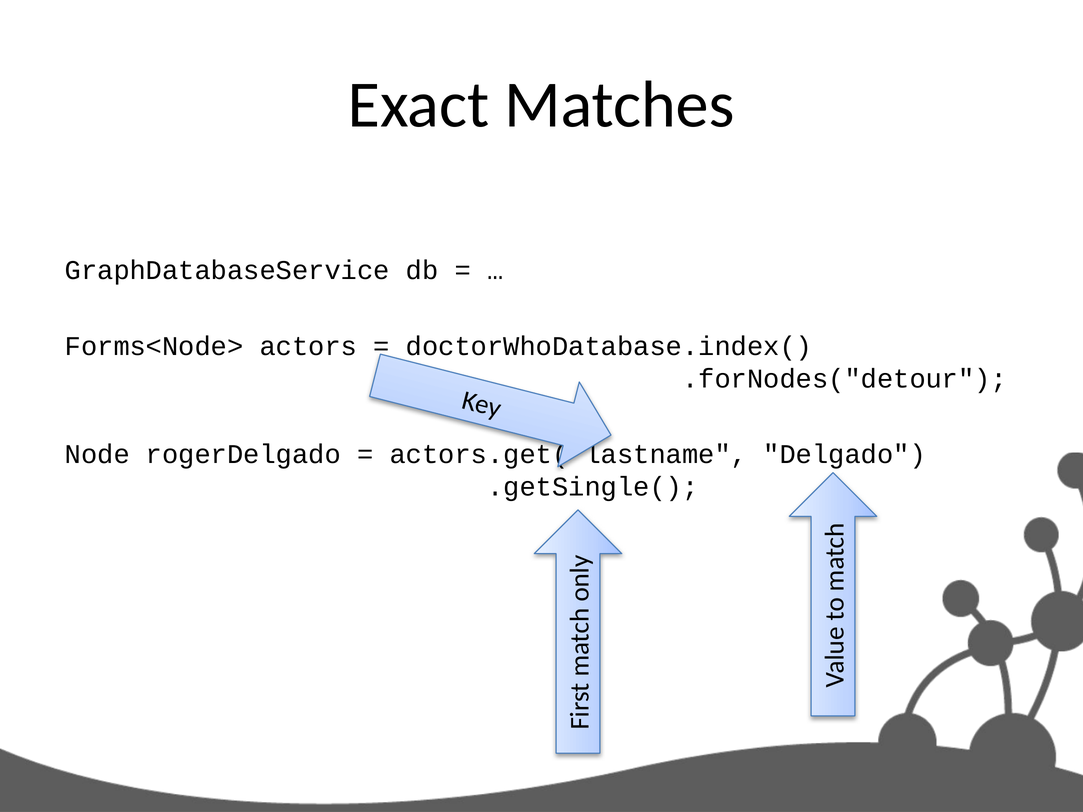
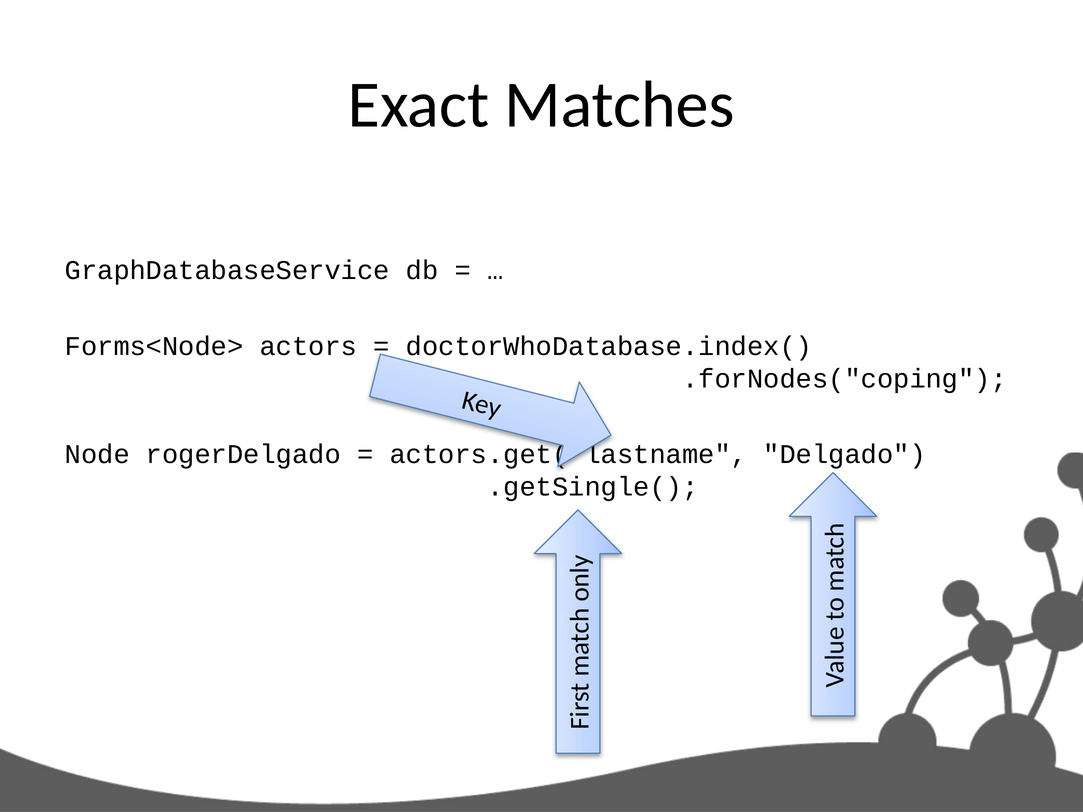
.forNodes("detour: .forNodes("detour -> .forNodes("coping (845, 379)
